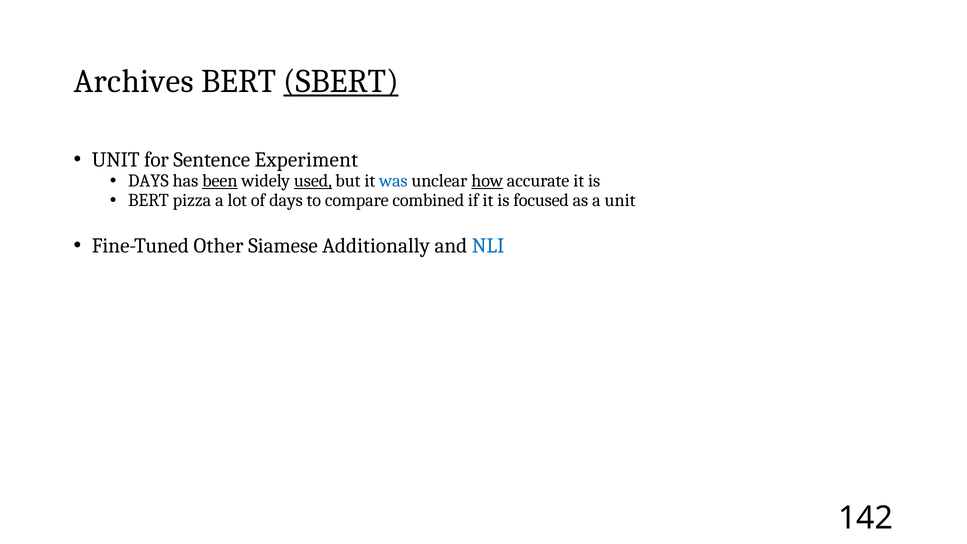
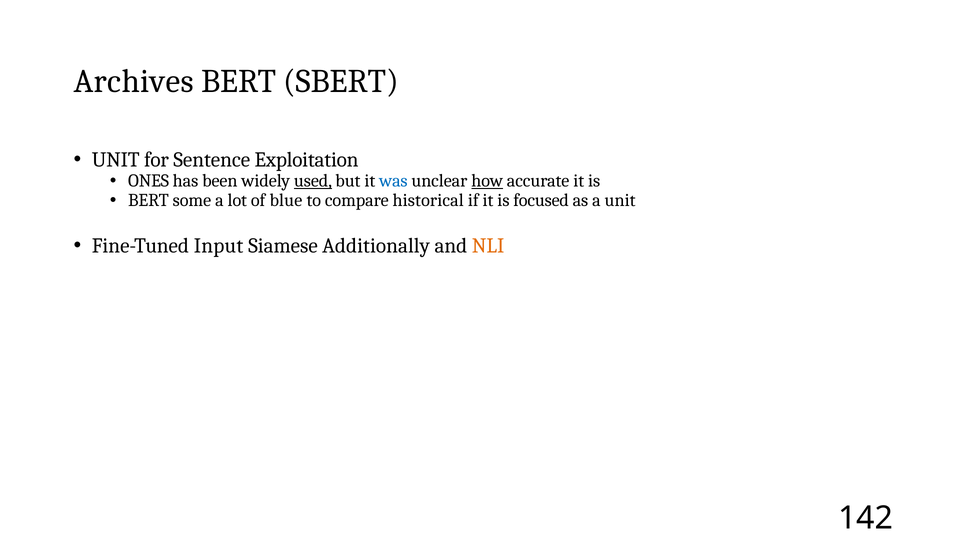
SBERT underline: present -> none (341, 81)
Experiment: Experiment -> Exploitation (307, 160)
DAYS: DAYS -> ONES (149, 181)
been underline: present -> none (220, 181)
pizza: pizza -> some (192, 200)
of days: days -> blue (286, 200)
combined: combined -> historical (428, 200)
Other: Other -> Input (219, 246)
NLI colour: blue -> orange (488, 246)
